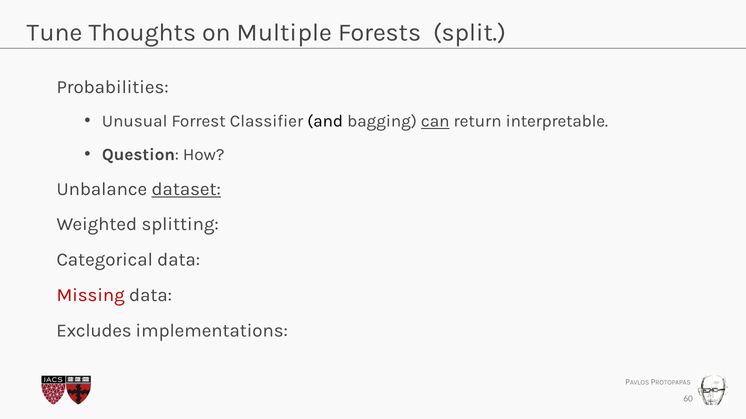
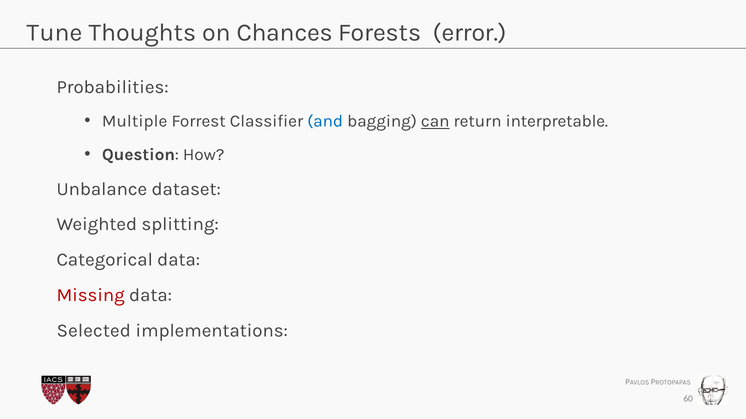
Multiple: Multiple -> Chances (285, 33)
split: split -> error (470, 33)
Unusual: Unusual -> Multiple (135, 121)
and colour: black -> blue (325, 121)
dataset underline: present -> none (186, 189)
Excludes: Excludes -> Selected (94, 331)
